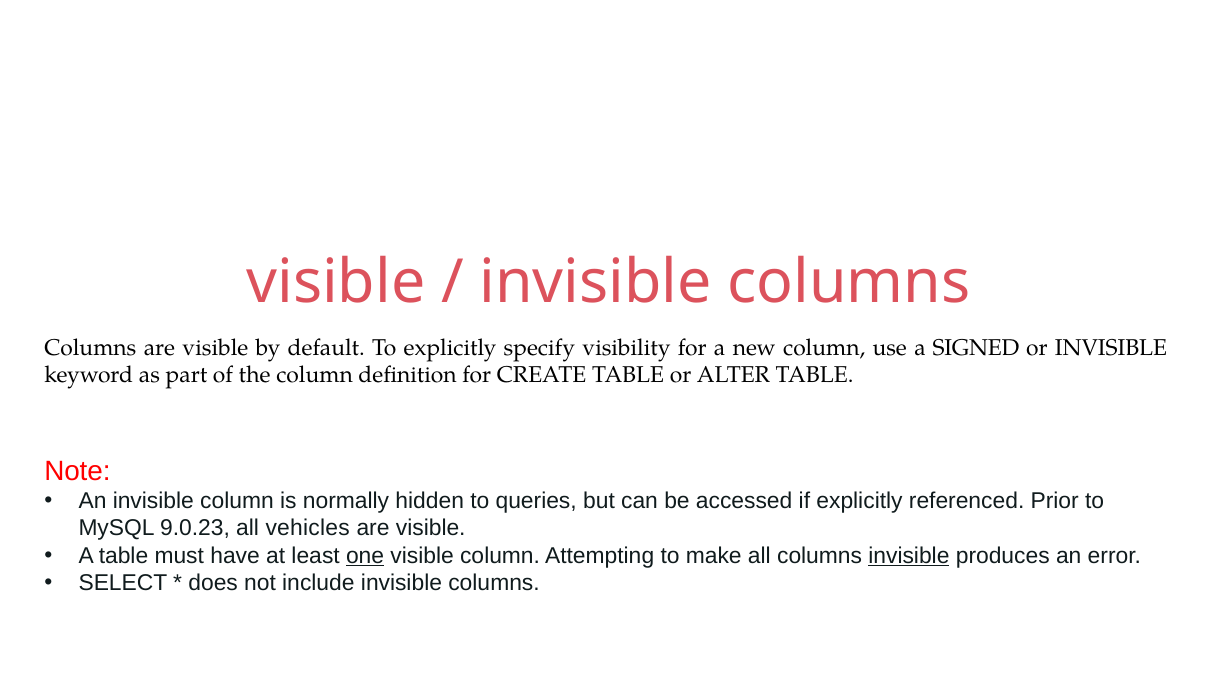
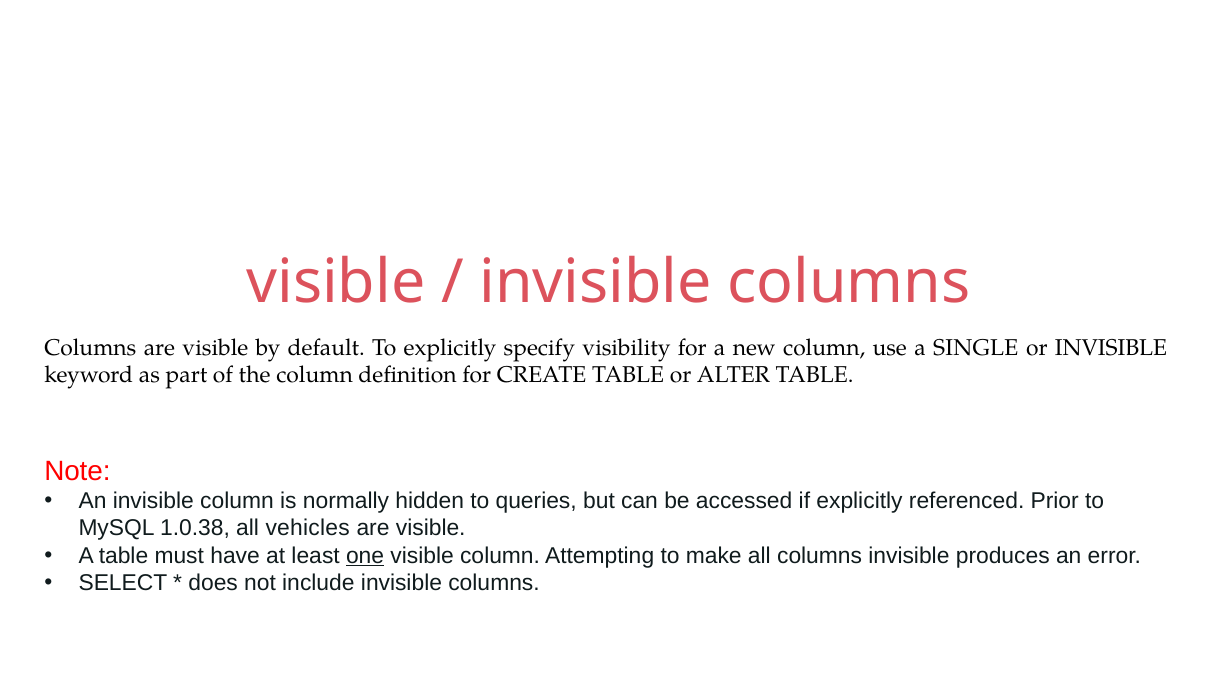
SIGNED: SIGNED -> SINGLE (976, 348)
9.0.23: 9.0.23 -> 1.0.38 (195, 528)
invisible underline: present -> none (909, 556)
